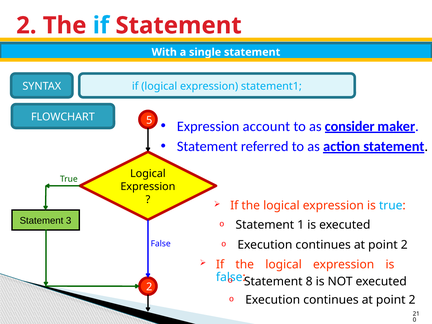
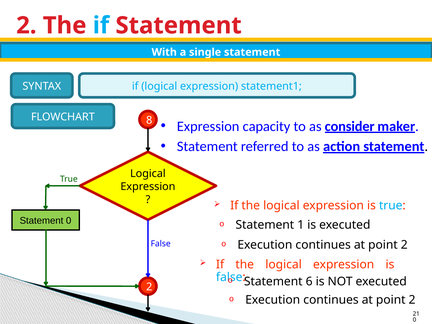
5: 5 -> 8 (149, 120)
account: account -> capacity (266, 126)
Statement 3: 3 -> 0 (69, 221)
8: 8 -> 6 (309, 281)
